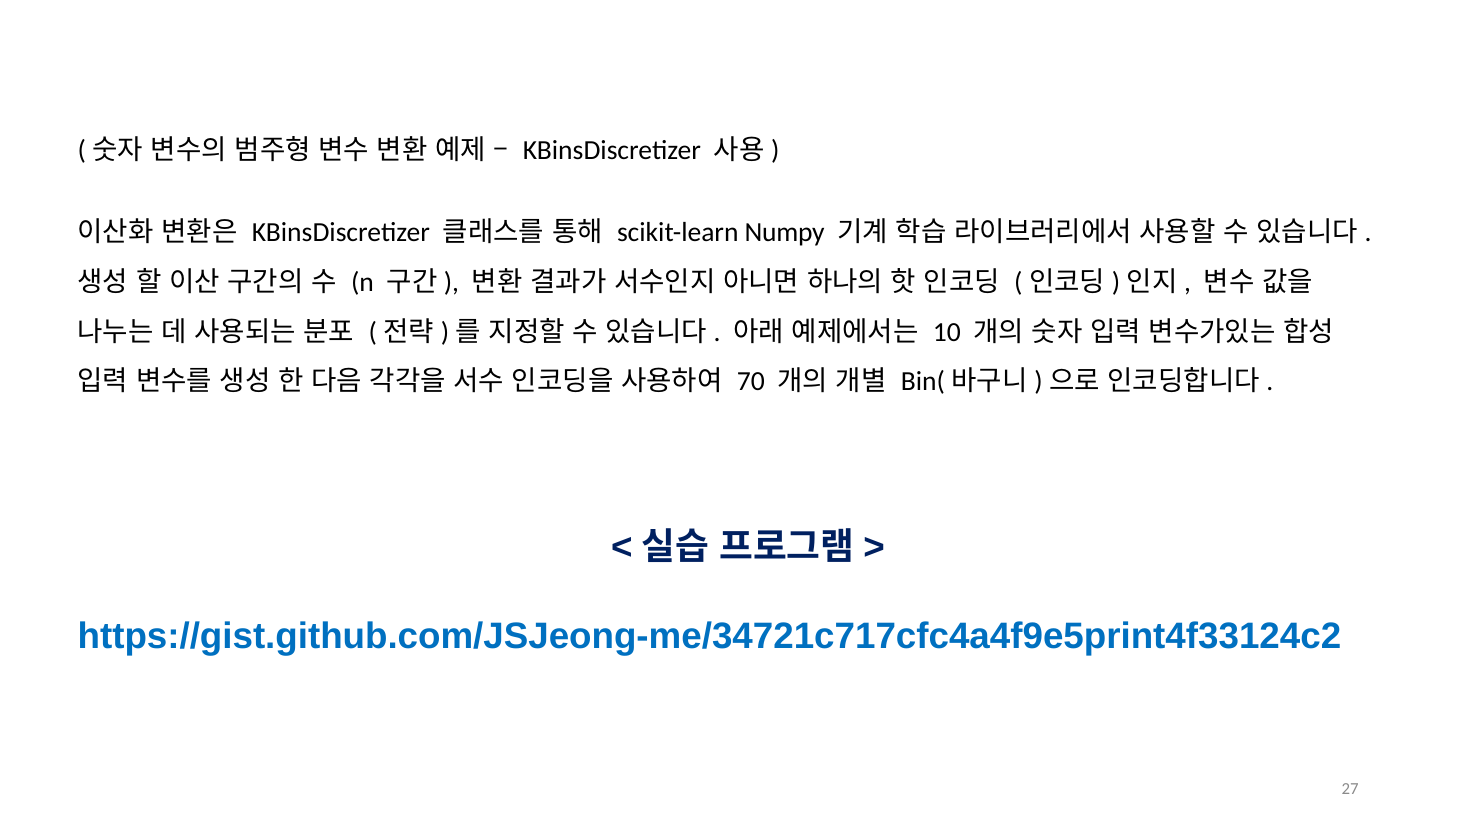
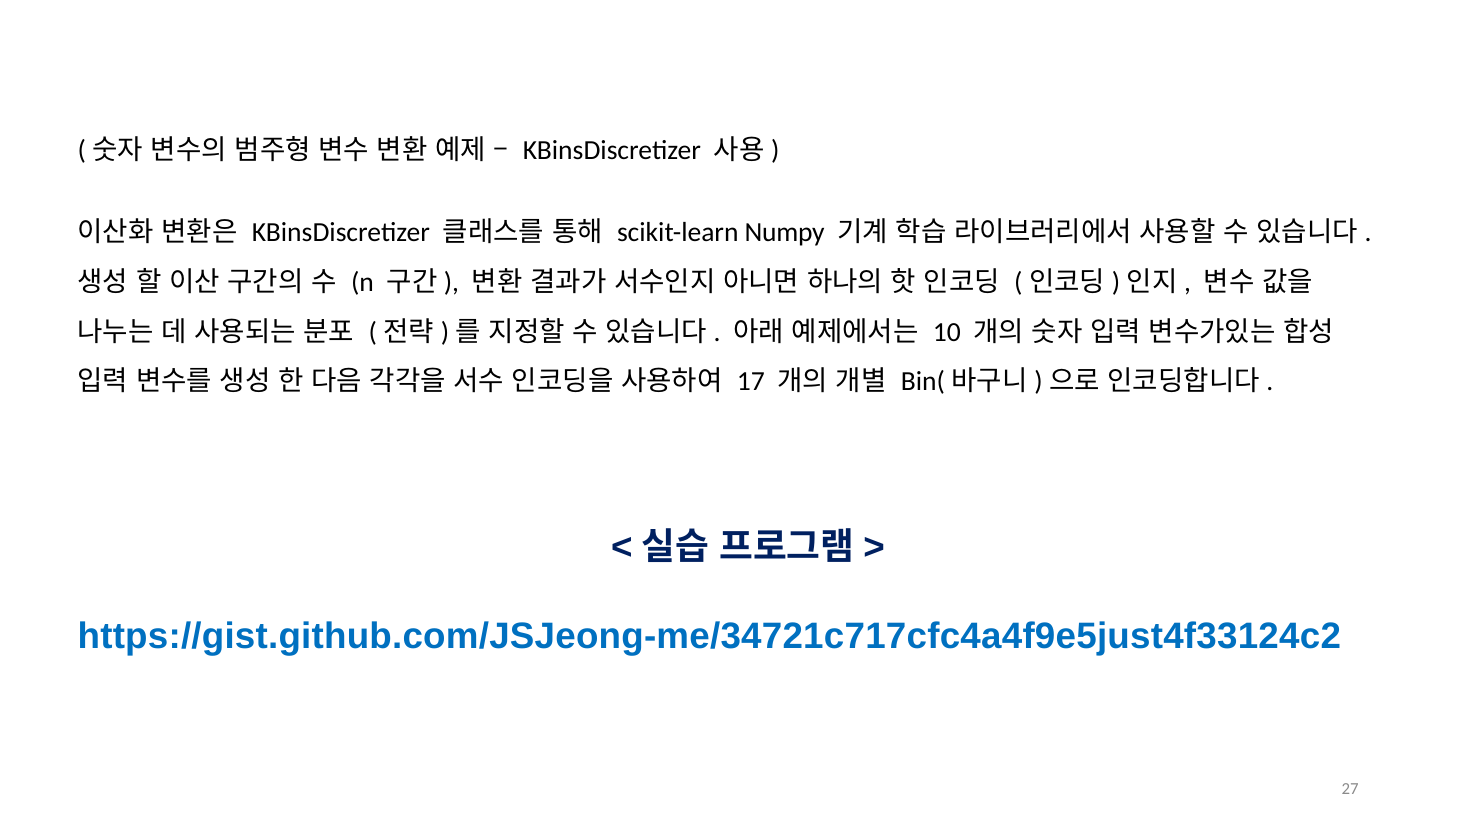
70: 70 -> 17 (751, 382)
https://gist.github.com/JSJeong-me/34721c717cfc4a4f9e5print4f33124c2: https://gist.github.com/JSJeong-me/34721c717cfc4a4f9e5print4f33124c2 -> https://gist.github.com/JSJeong-me/34721c717cfc4a4f9e5just4f33124c2 (709, 636)
